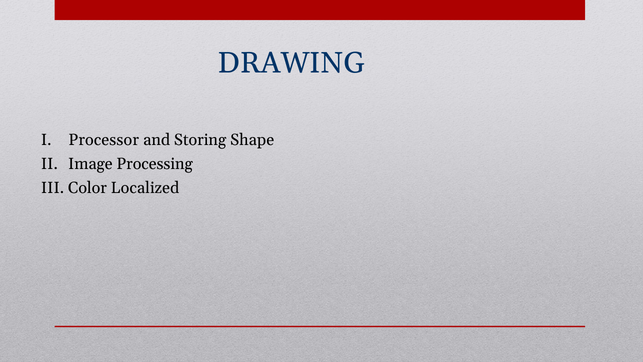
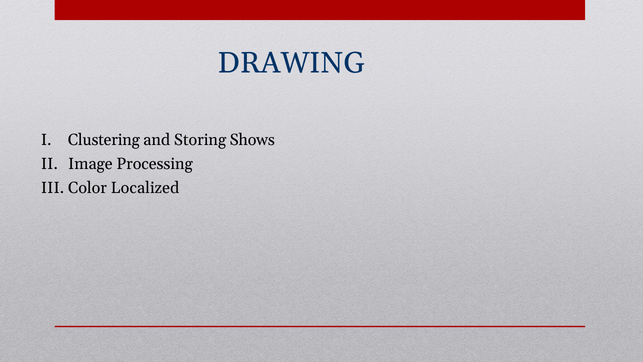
Processor: Processor -> Clustering (104, 140)
Shape: Shape -> Shows (252, 140)
